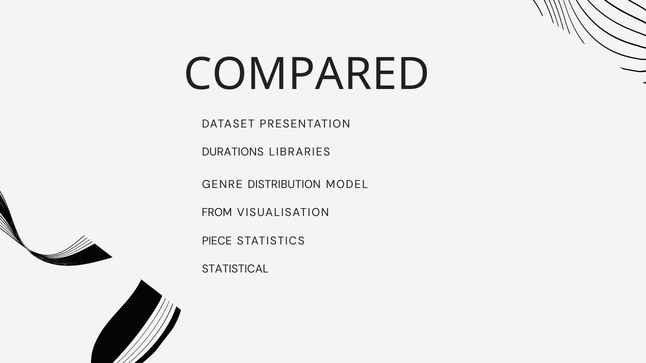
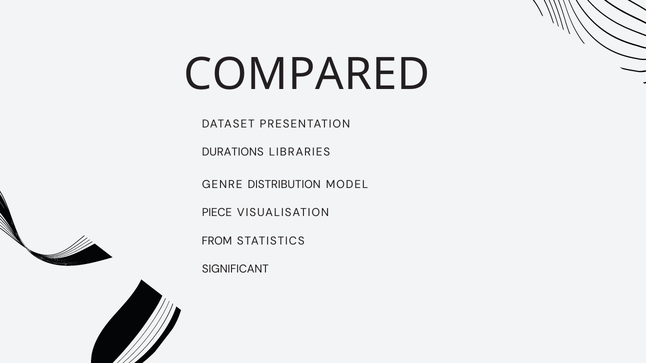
FROM: FROM -> PIECE (217, 213)
PIECE: PIECE -> FROM (217, 241)
STATISTICAL: STATISTICAL -> SIGNIFICANT (235, 269)
